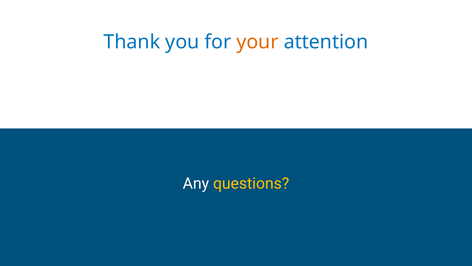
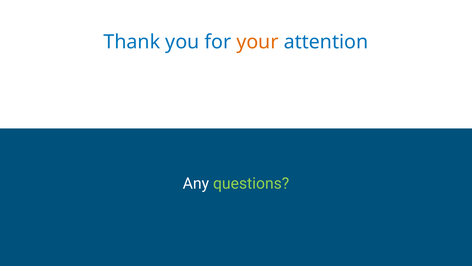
questions colour: yellow -> light green (251, 183)
